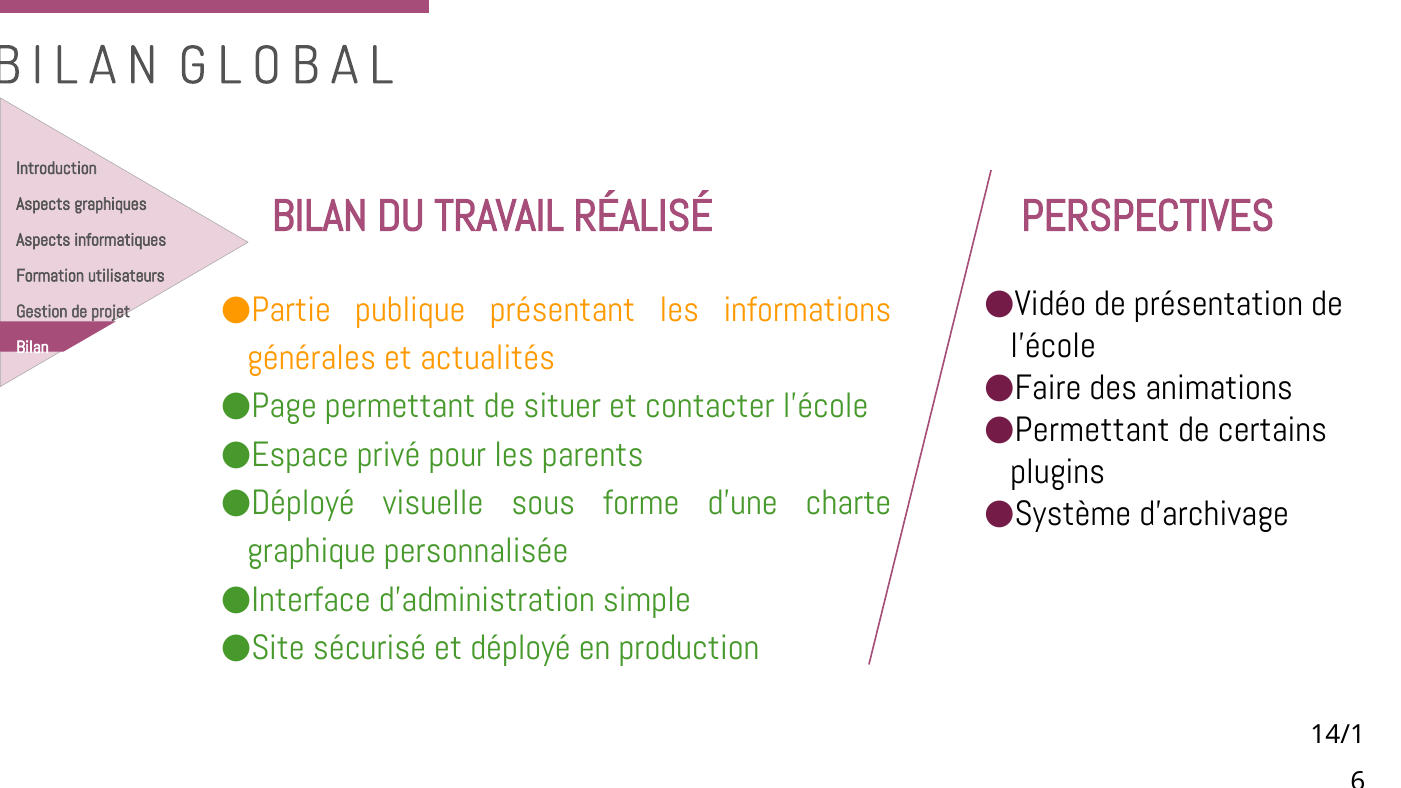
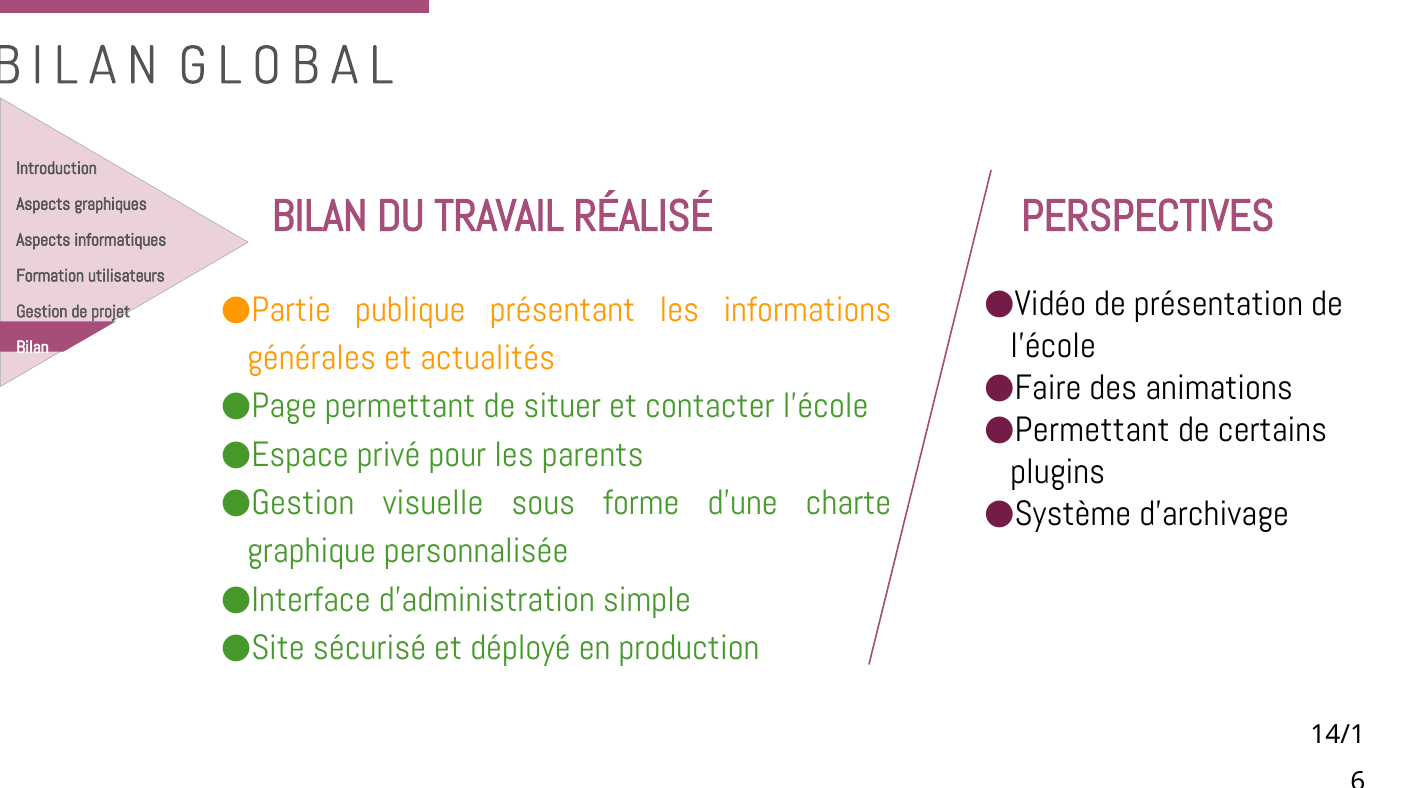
Déployé: Déployé -> Gestion (303, 503)
